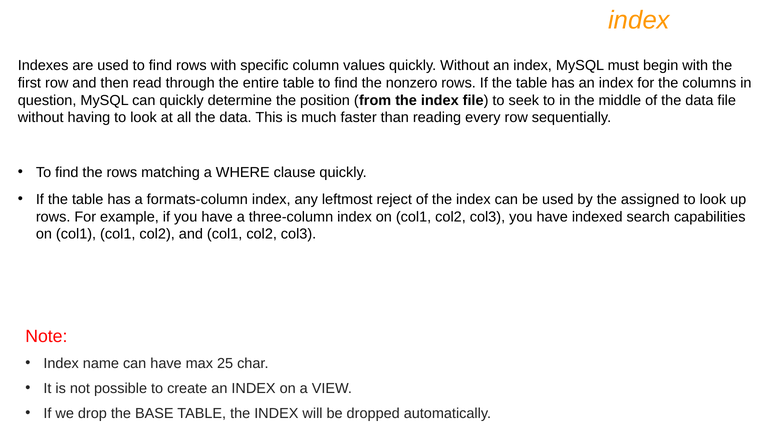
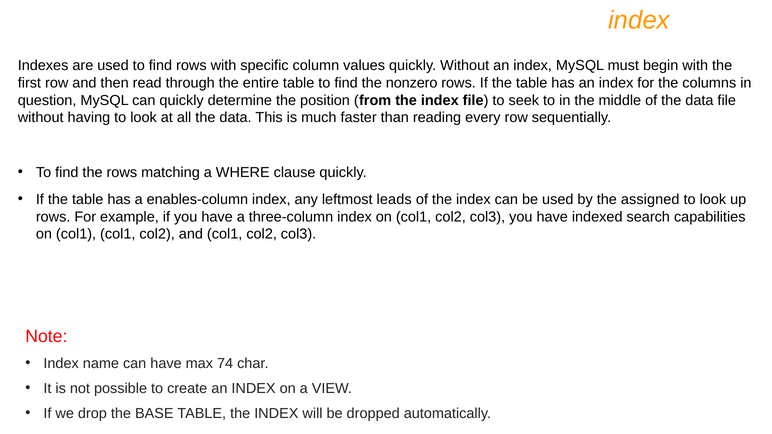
formats-column: formats-column -> enables-column (197, 200)
reject: reject -> leads (394, 200)
25: 25 -> 74 (225, 363)
